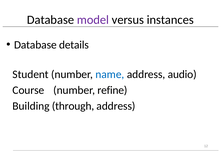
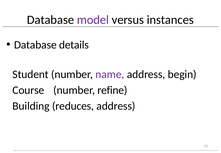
name colour: blue -> purple (110, 74)
audio: audio -> begin (182, 74)
through: through -> reduces (73, 106)
